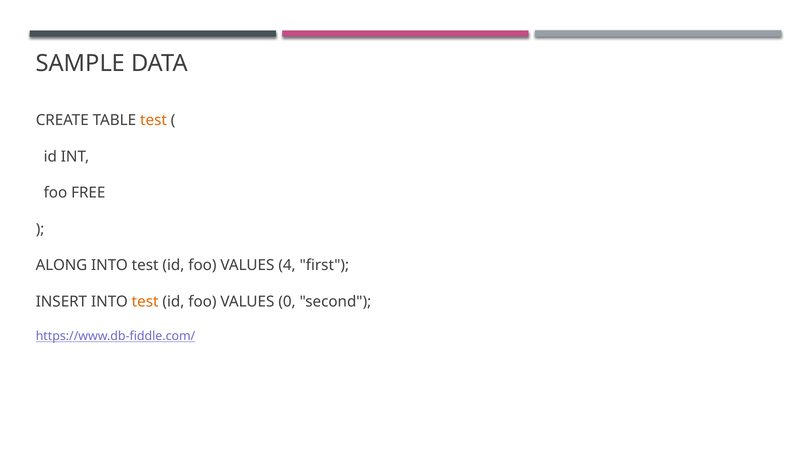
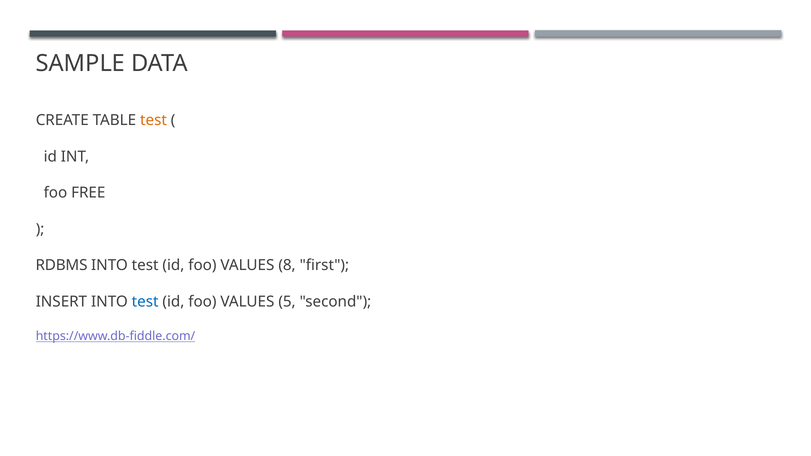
ALONG: ALONG -> RDBMS (61, 266)
4: 4 -> 8 (287, 266)
test colour: orange -> blue (145, 302)
0: 0 -> 5 (287, 302)
